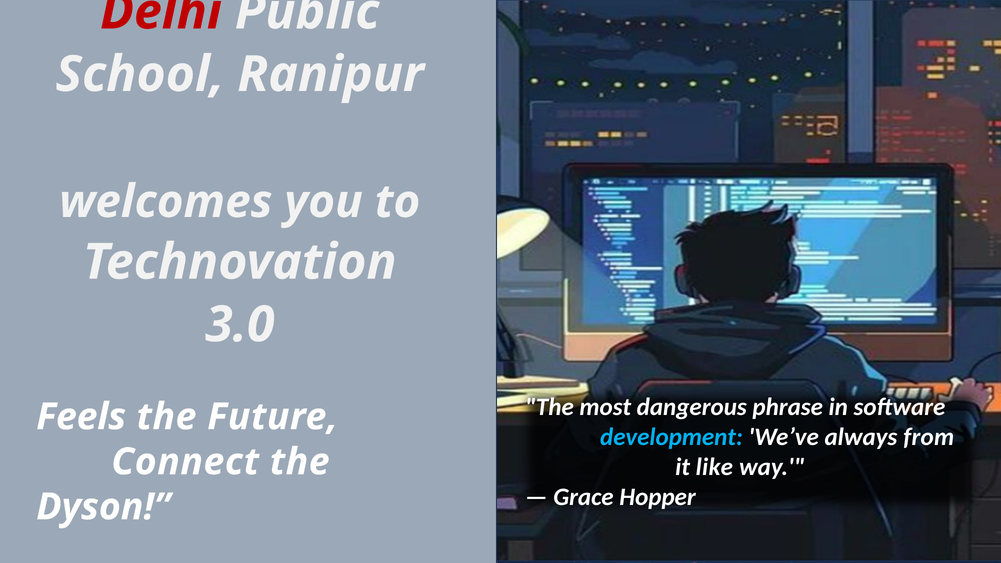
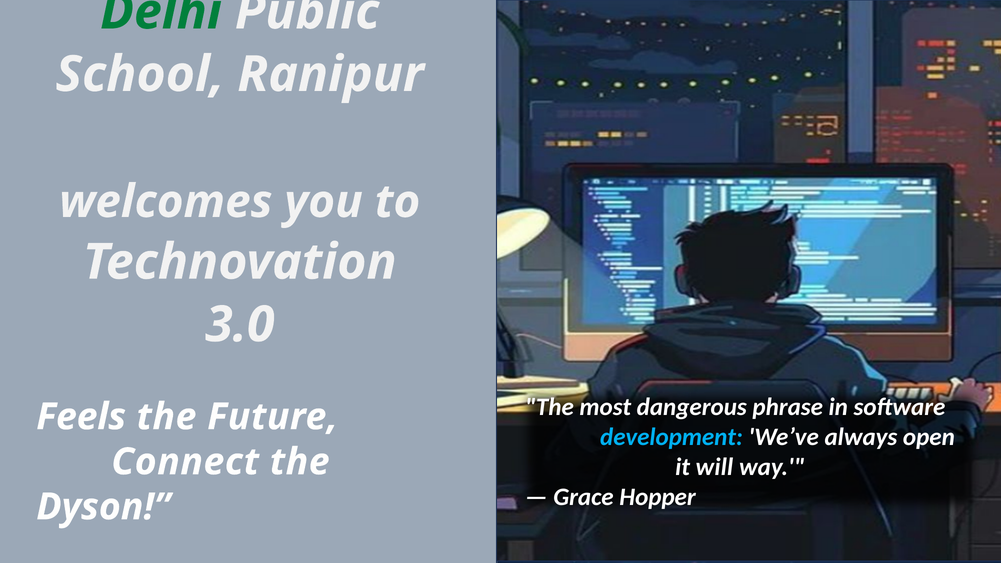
Delhi colour: red -> green (161, 12)
from: from -> open (929, 437)
like: like -> will (714, 467)
